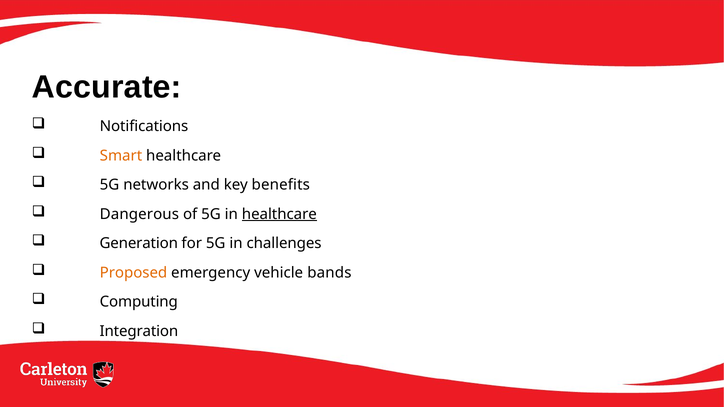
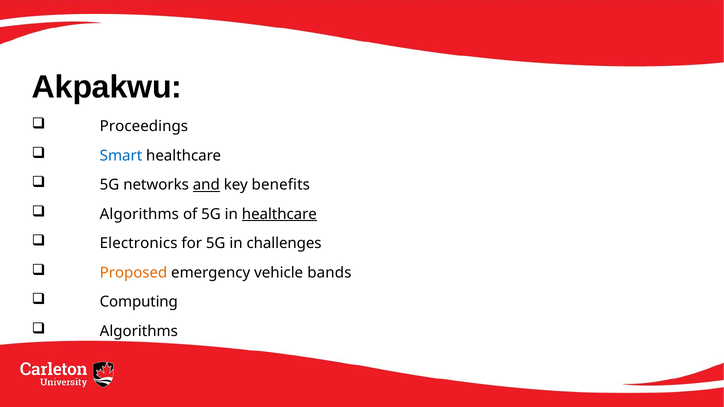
Accurate: Accurate -> Akpakwu (107, 87)
Notifications: Notifications -> Proceedings (144, 126)
Smart colour: orange -> blue (121, 156)
and underline: none -> present (206, 185)
Dangerous: Dangerous -> Algorithms (139, 214)
Generation: Generation -> Electronics (139, 244)
Integration: Integration -> Algorithms (139, 331)
